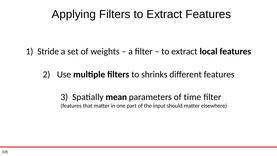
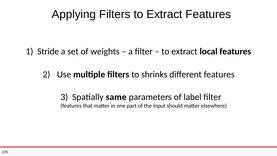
mean: mean -> same (116, 97)
time: time -> label (193, 97)
